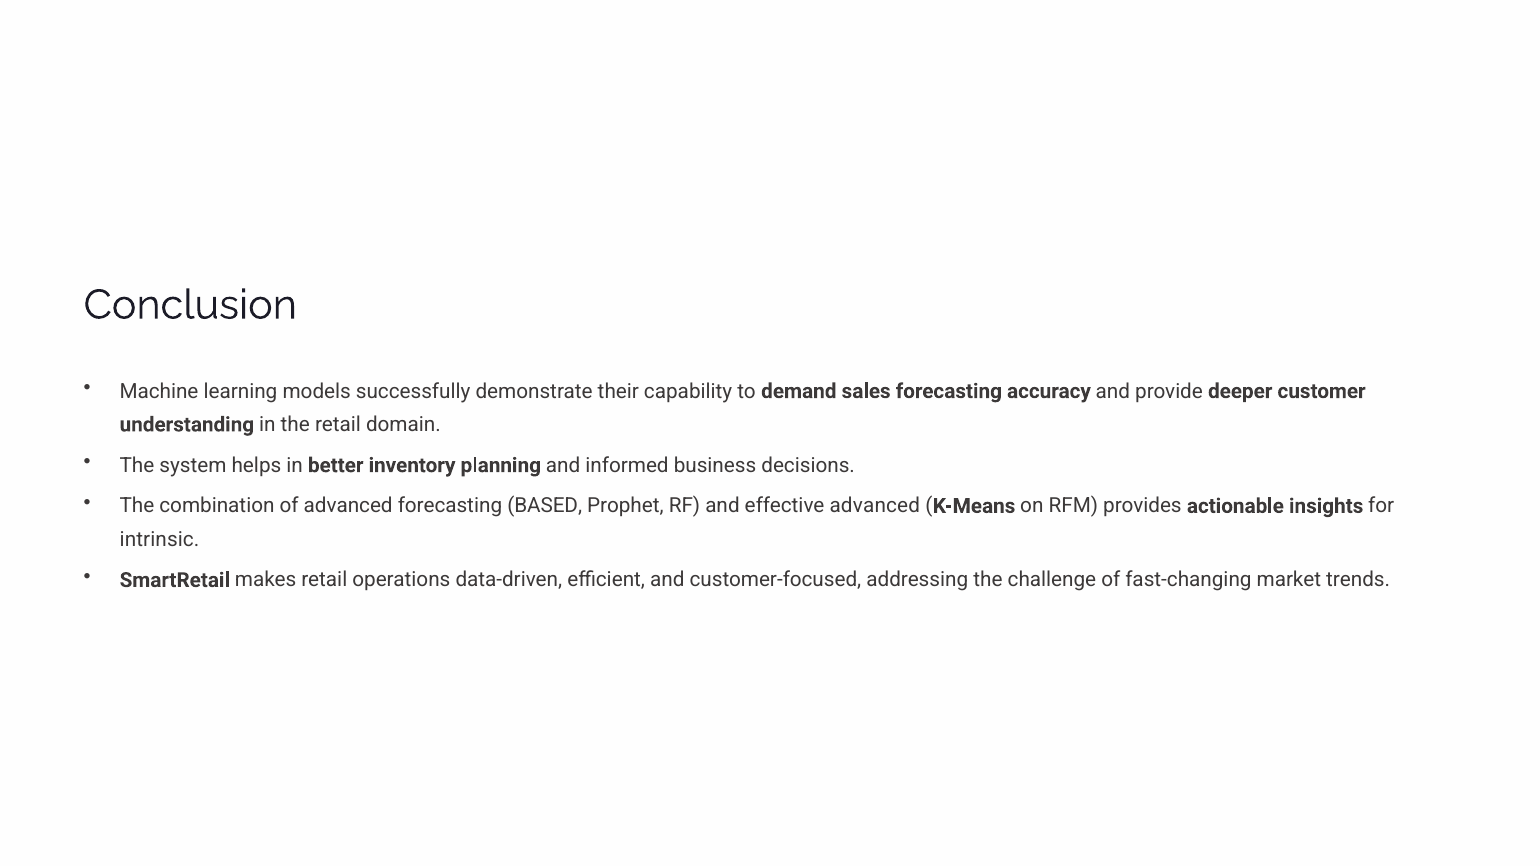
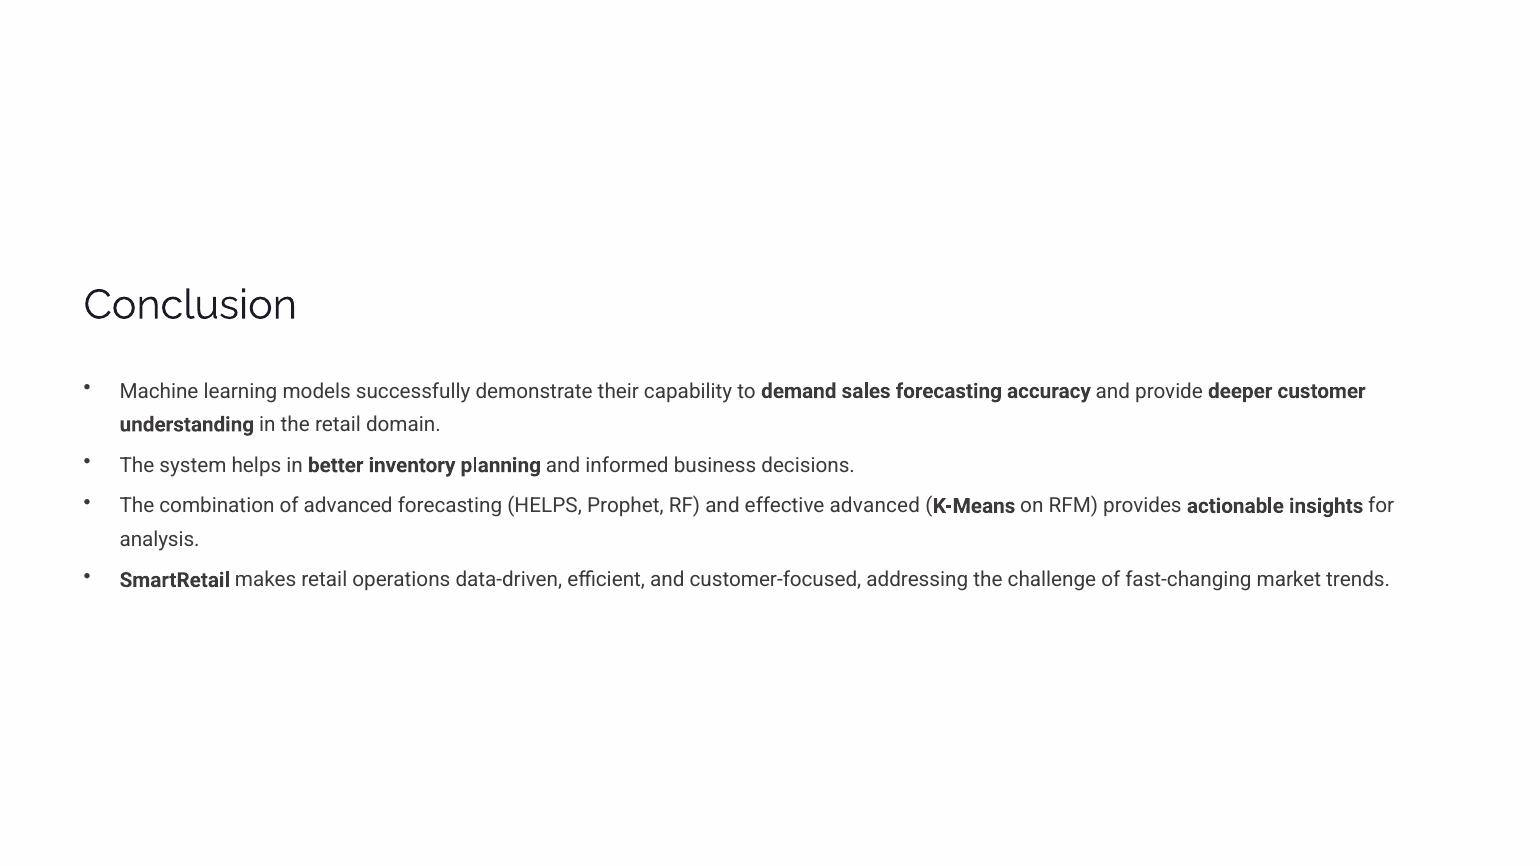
forecasting BASED: BASED -> HELPS (545, 506)
intrinsic: intrinsic -> analysis (160, 540)
